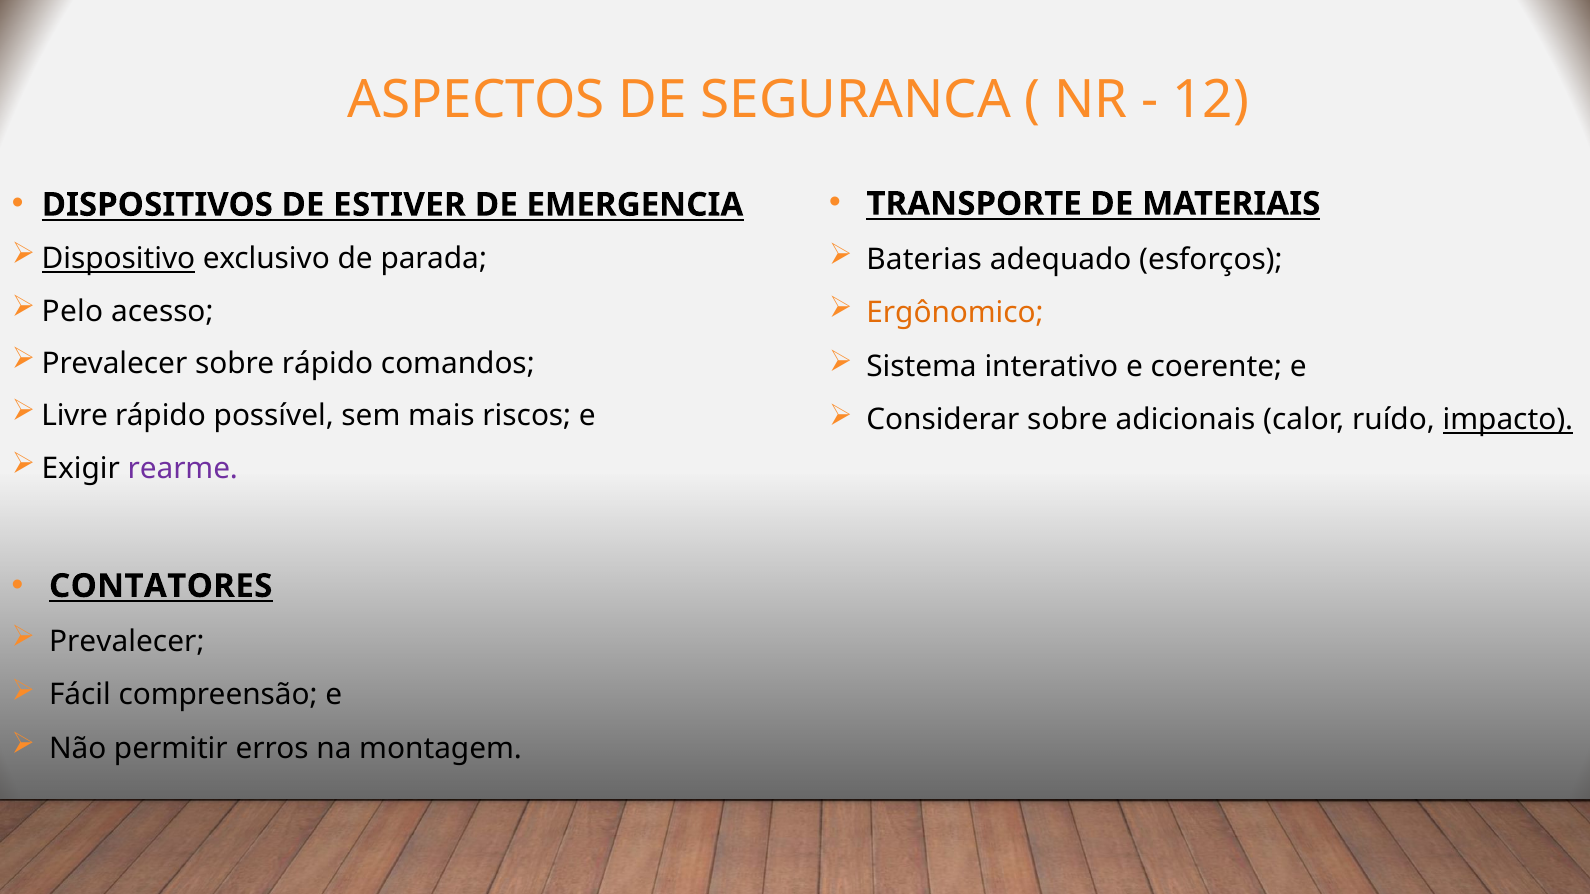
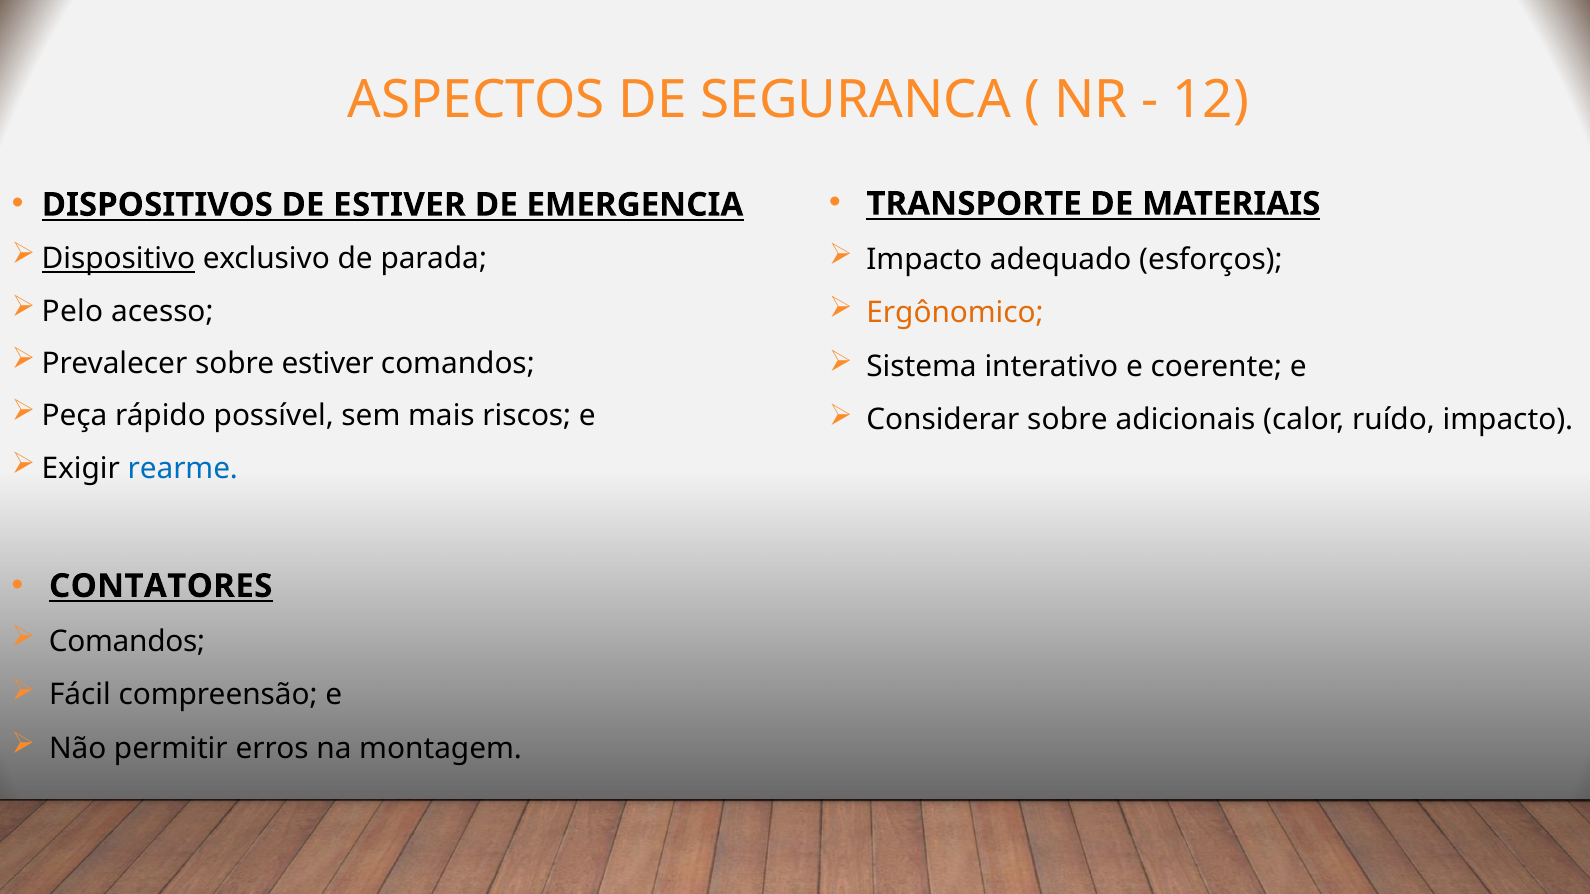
Baterias: Baterias -> Impacto (924, 259)
sobre rápido: rápido -> estiver (328, 364)
Livre: Livre -> Peça (75, 416)
impacto underline: present -> none (1508, 420)
rearme colour: purple -> blue (183, 468)
Prevalecer: Prevalecer -> Comandos (127, 642)
